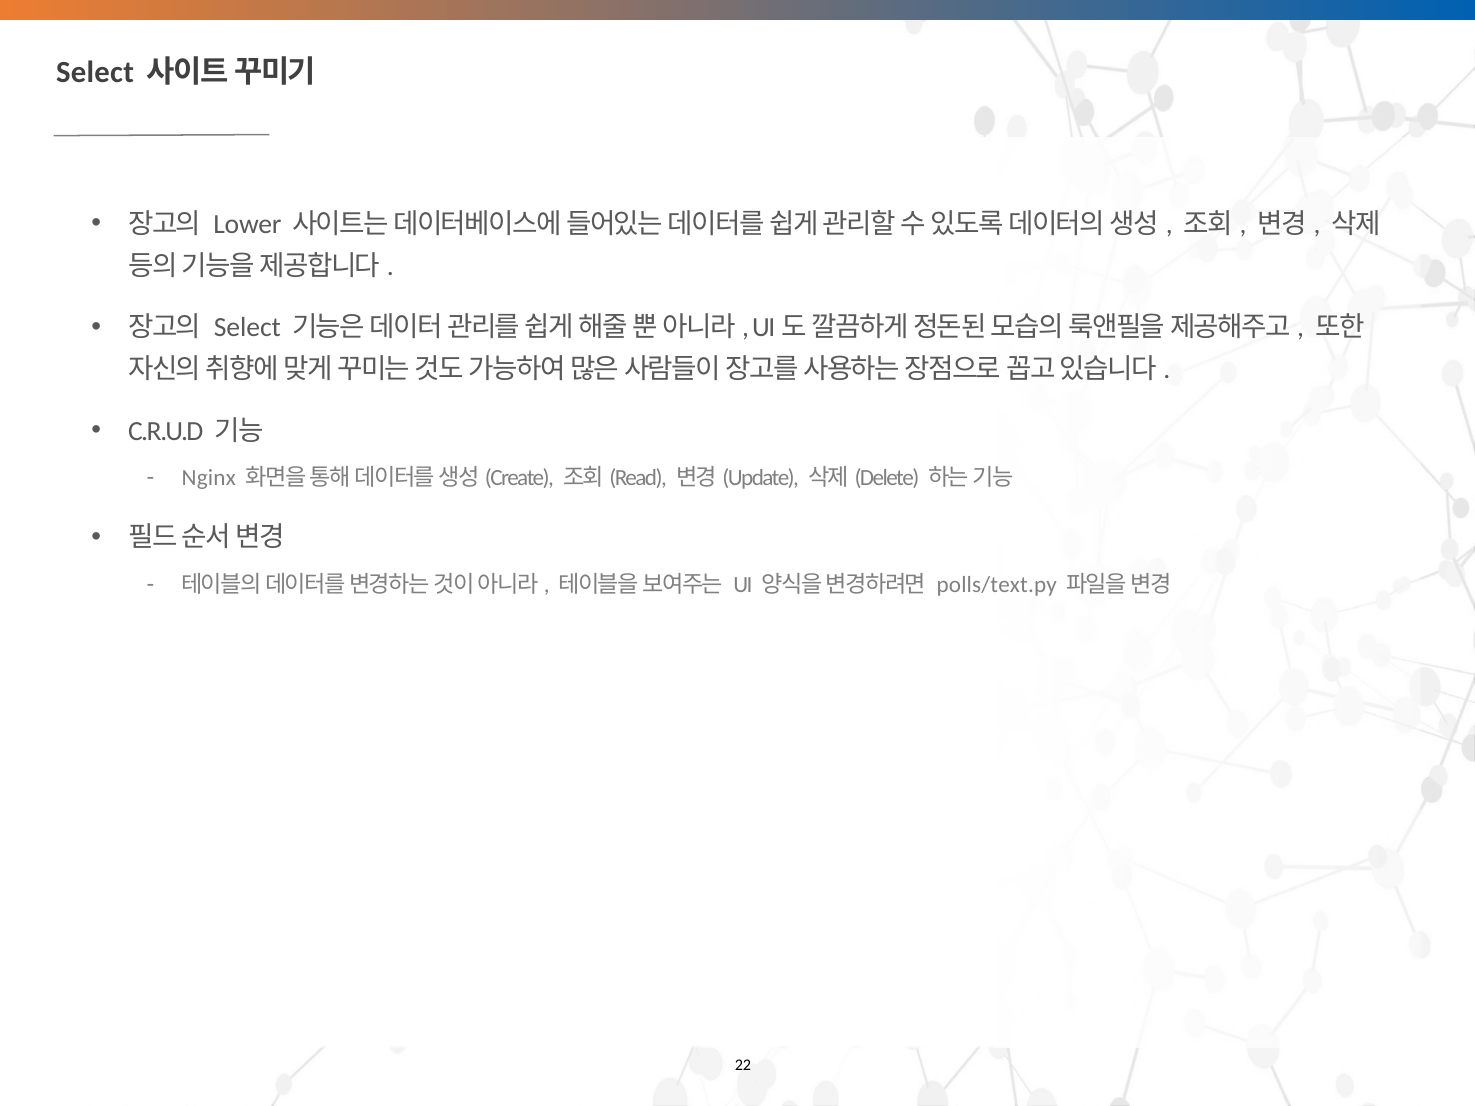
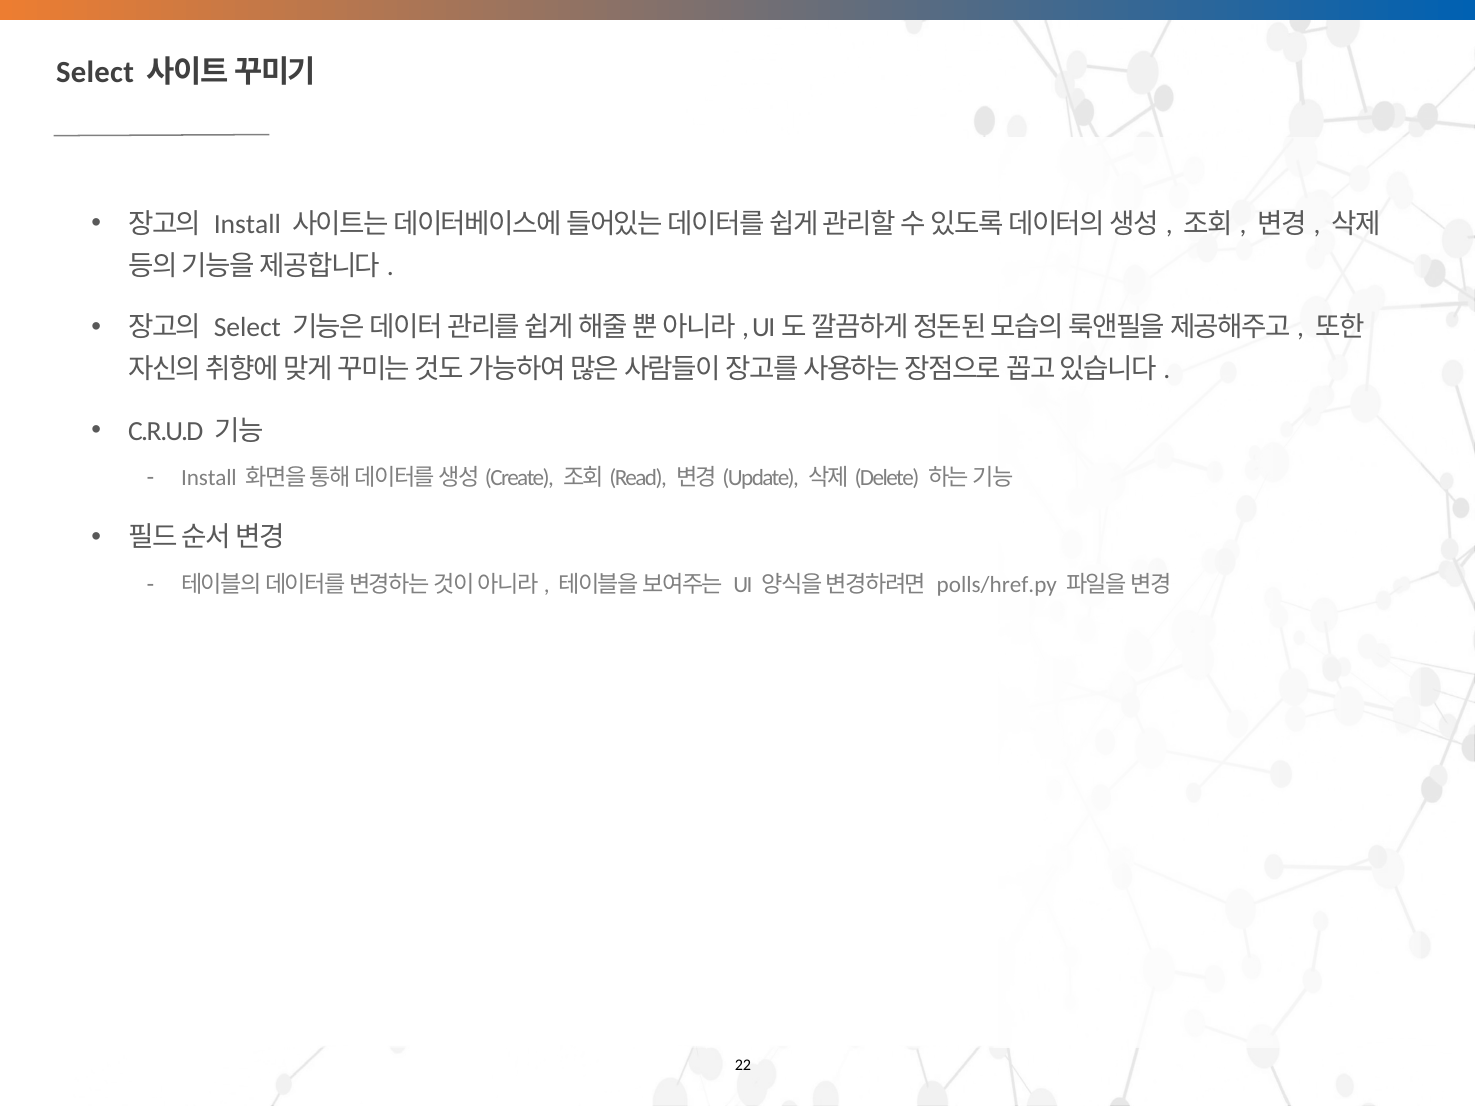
Lower: Lower -> Install (247, 225)
Nginx: Nginx -> Install (209, 478)
polls/text.py: polls/text.py -> polls/href.py (997, 585)
